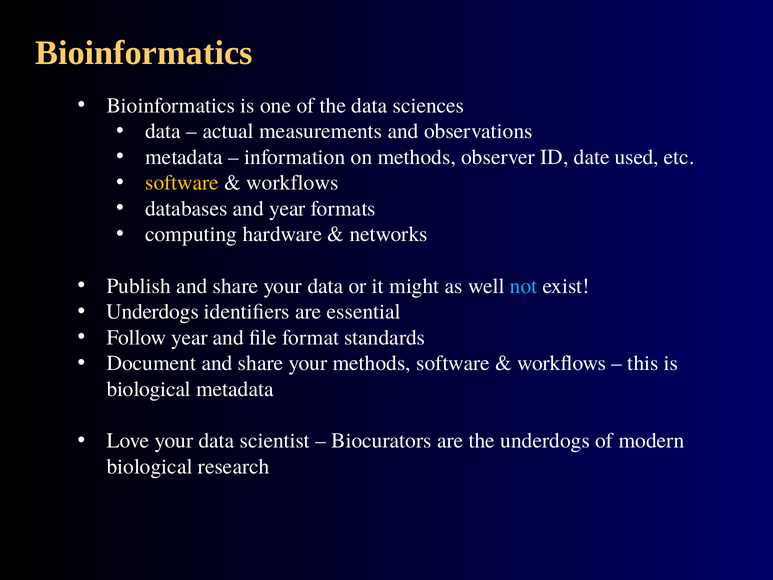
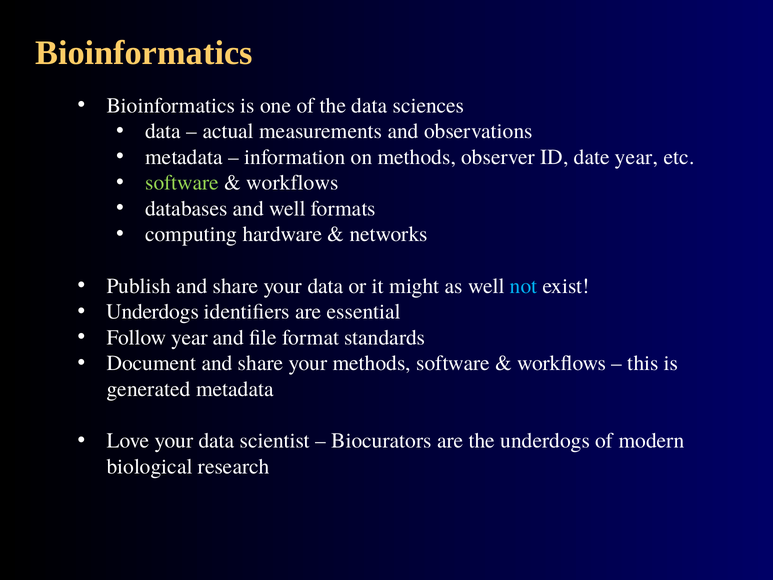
date used: used -> year (637, 157)
software colour: yellow -> light green (182, 183)
and year: year -> well (287, 208)
biological: biological -> generated (149, 389)
